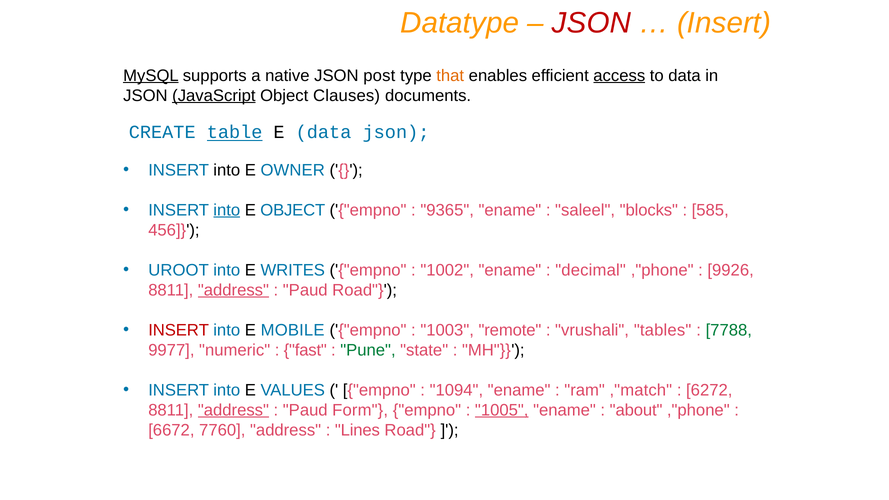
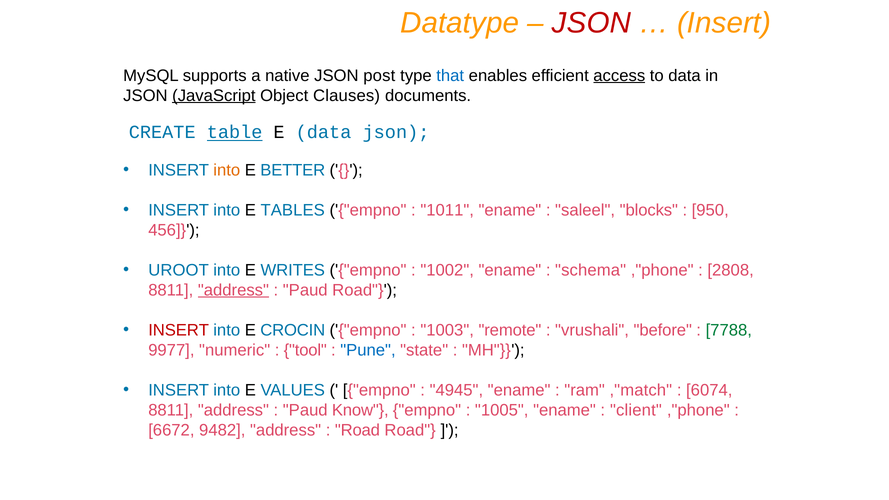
MySQL underline: present -> none (151, 76)
that colour: orange -> blue (450, 76)
into colour: black -> orange (227, 170)
OWNER: OWNER -> BETTER (293, 170)
into underline: present -> none (227, 210)
E OBJECT: OBJECT -> TABLES (293, 210)
9365: 9365 -> 1011 (447, 210)
585: 585 -> 950 (710, 210)
decimal: decimal -> schema (591, 270)
9926: 9926 -> 2808 (731, 270)
MOBILE: MOBILE -> CROCIN (293, 330)
tables: tables -> before (663, 330)
fast: fast -> tool (305, 350)
Pune colour: green -> blue (368, 350)
1094: 1094 -> 4945 (456, 390)
6272: 6272 -> 6074 (709, 390)
address underline: present -> none (233, 410)
Form: Form -> Know (360, 410)
1005 underline: present -> none (502, 410)
about: about -> client (636, 410)
7760: 7760 -> 9482 (222, 430)
Lines: Lines -> Road (357, 430)
